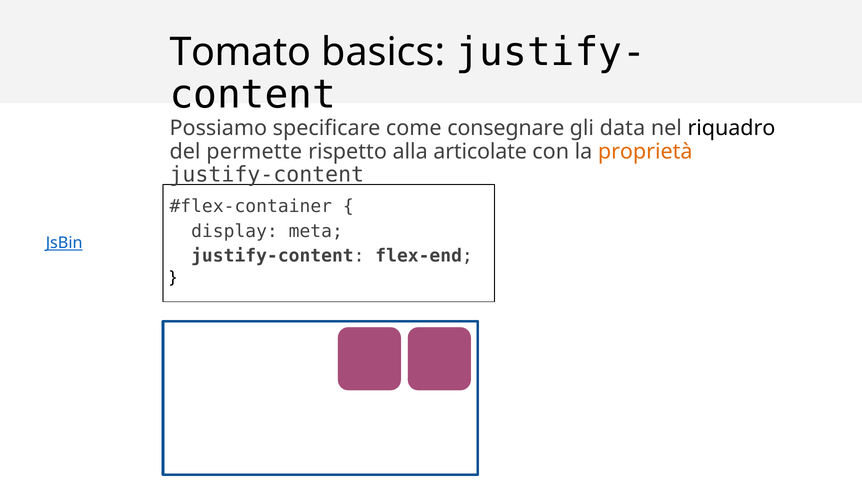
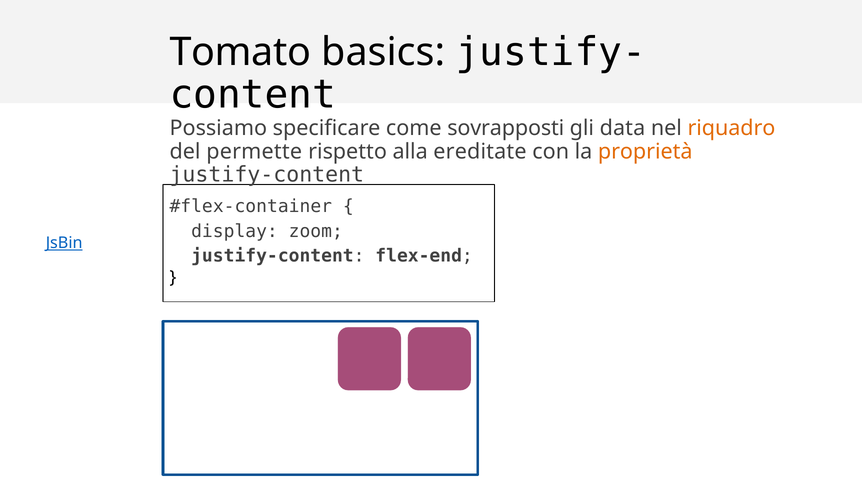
consegnare: consegnare -> sovrapposti (506, 128)
riquadro colour: black -> orange (731, 128)
articolate: articolate -> ereditate (480, 152)
meta: meta -> zoom (316, 231)
